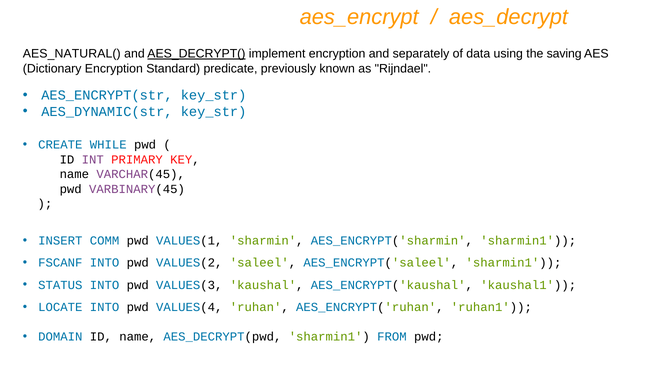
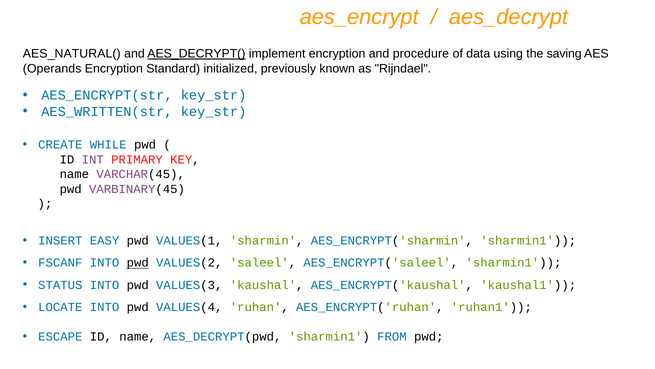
separately: separately -> procedure (421, 54)
Dictionary: Dictionary -> Operands (52, 68)
predicate: predicate -> initialized (230, 68)
AES_DYNAMIC(str: AES_DYNAMIC(str -> AES_WRITTEN(str (107, 112)
COMM: COMM -> EASY (105, 240)
pwd underline: none -> present (138, 262)
DOMAIN: DOMAIN -> ESCAPE (60, 336)
